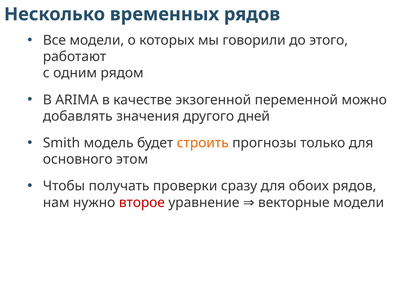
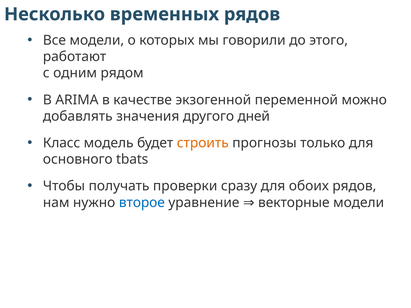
Smith: Smith -> Класс (62, 143)
этом: этом -> tbats (132, 160)
второе colour: red -> blue (142, 203)
